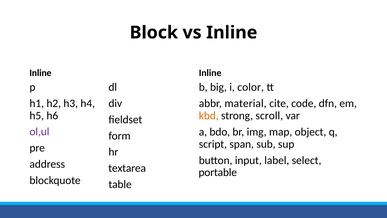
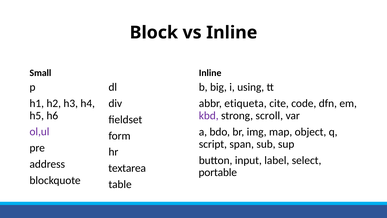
Inline: Inline -> Small (40, 73)
color: color -> using (251, 87)
material: material -> etiqueta (246, 103)
kbd colour: orange -> purple (209, 115)
